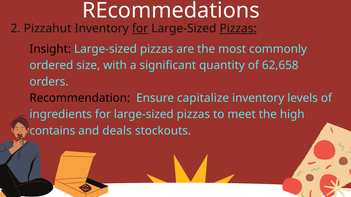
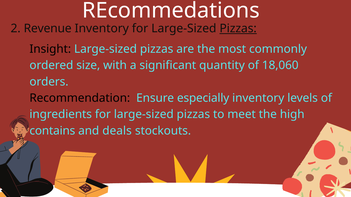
Pizzahut: Pizzahut -> Revenue (48, 29)
for underline: present -> none (140, 29)
62,658: 62,658 -> 18,060 (280, 65)
capitalize: capitalize -> especially (203, 98)
